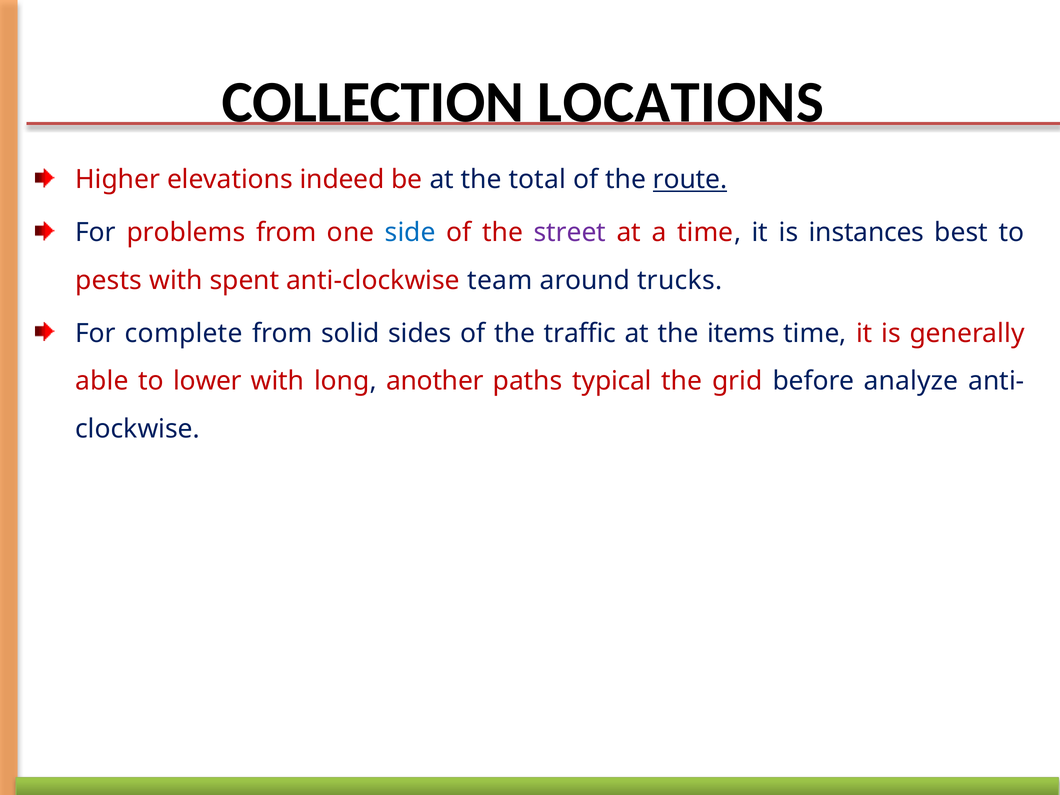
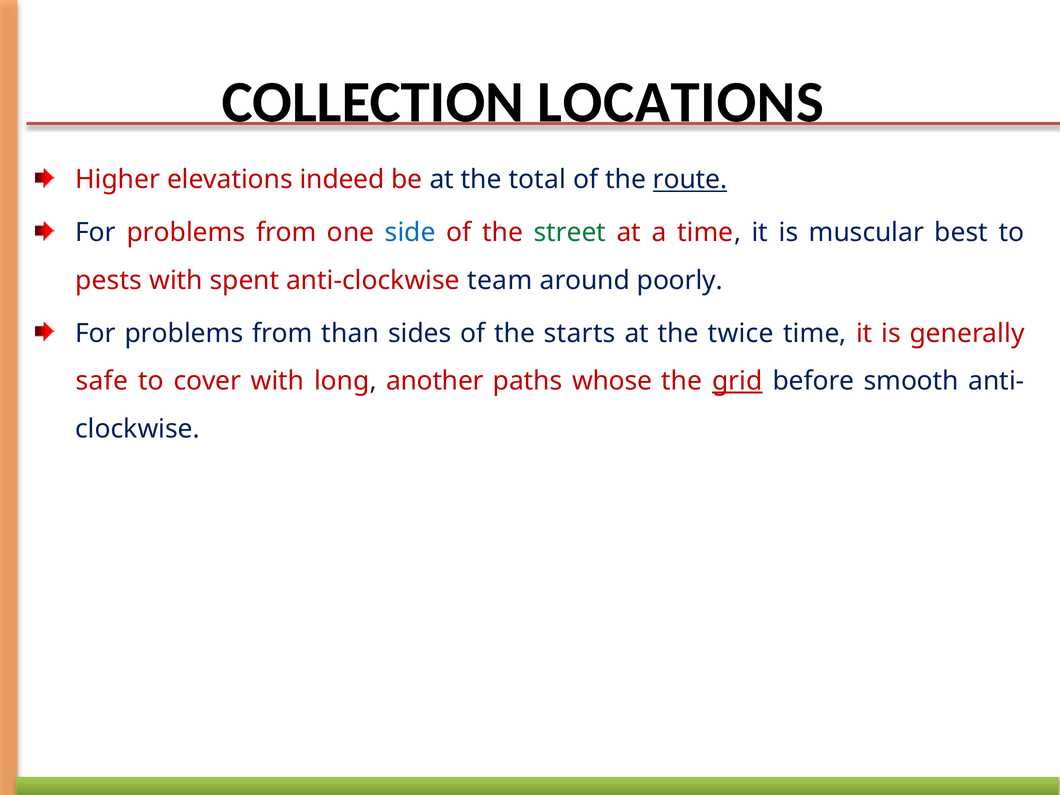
street colour: purple -> green (570, 233)
instances: instances -> muscular (866, 233)
trucks: trucks -> poorly (680, 280)
complete: complete -> problems (184, 333)
solid: solid -> than (350, 333)
traffic: traffic -> starts (580, 333)
items: items -> twice (741, 333)
able: able -> safe (102, 381)
lower: lower -> cover (207, 381)
typical: typical -> whose (612, 381)
grid underline: none -> present (737, 381)
analyze: analyze -> smooth (911, 381)
